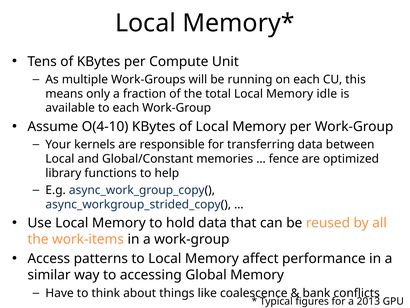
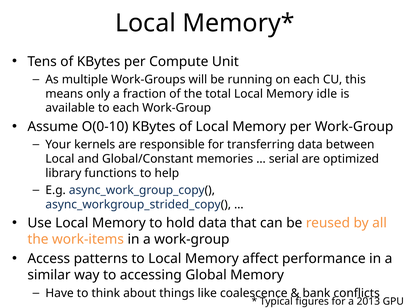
O(4-10: O(4-10 -> O(0-10 (105, 126)
fence: fence -> serial (284, 159)
